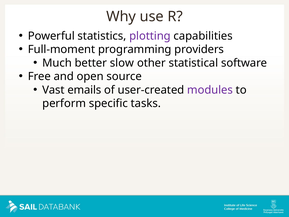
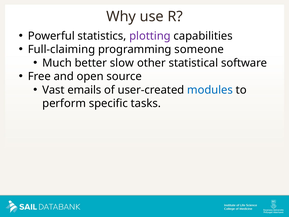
Full-moment: Full-moment -> Full-claiming (61, 49)
providers: providers -> someone (199, 49)
modules colour: purple -> blue (210, 90)
